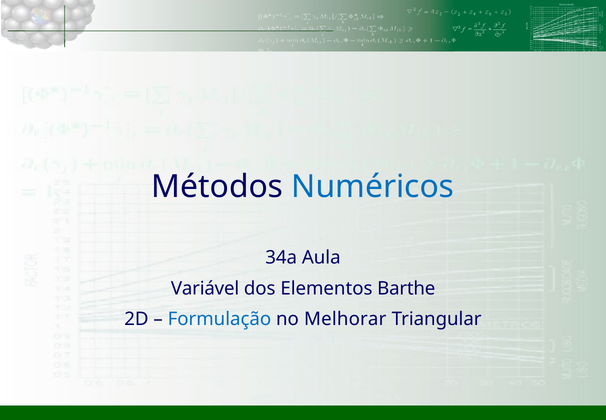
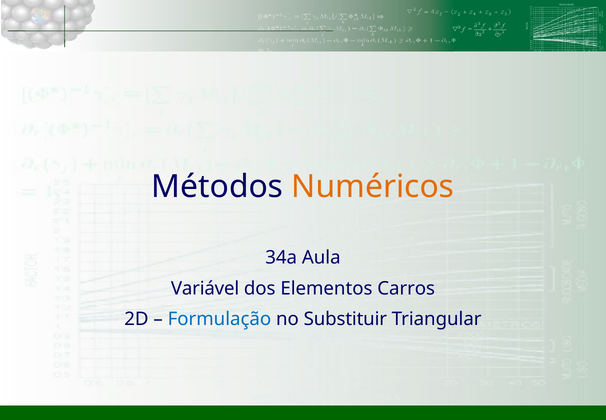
Numéricos colour: blue -> orange (373, 186)
Barthe: Barthe -> Carros (406, 288)
Melhorar: Melhorar -> Substituir (345, 319)
